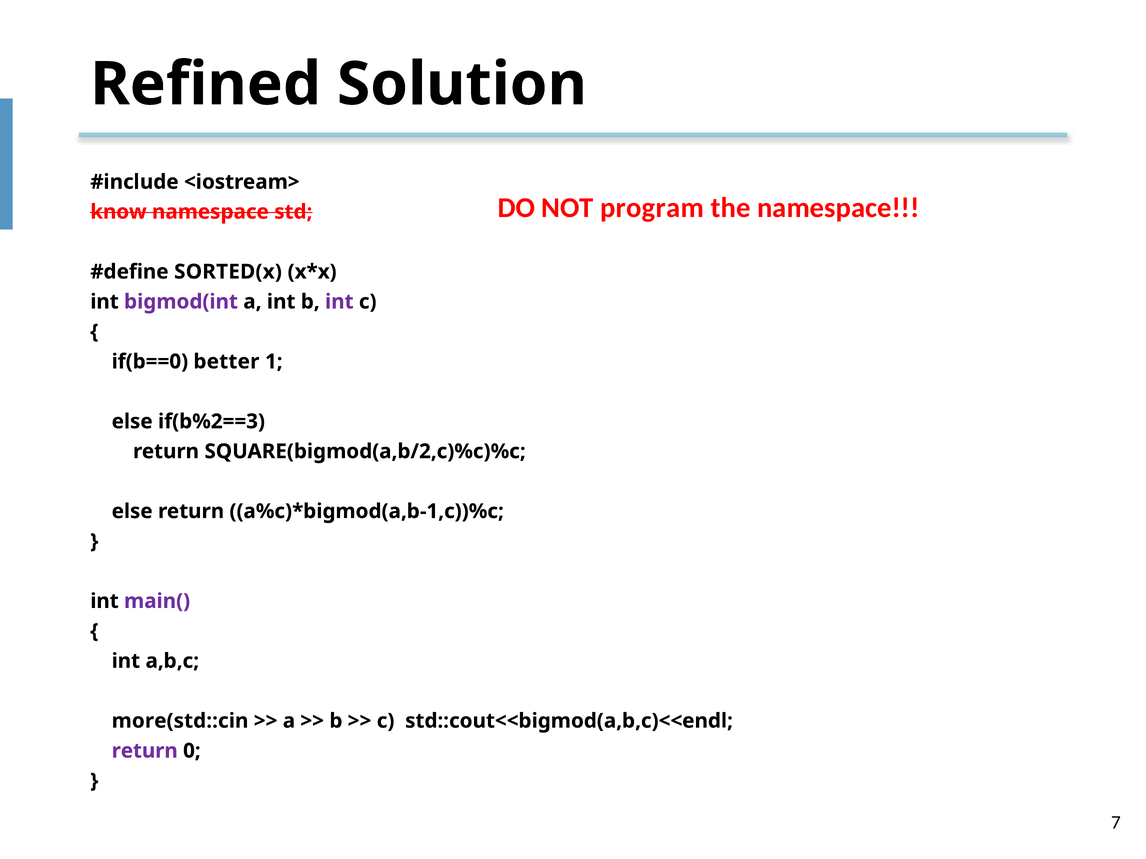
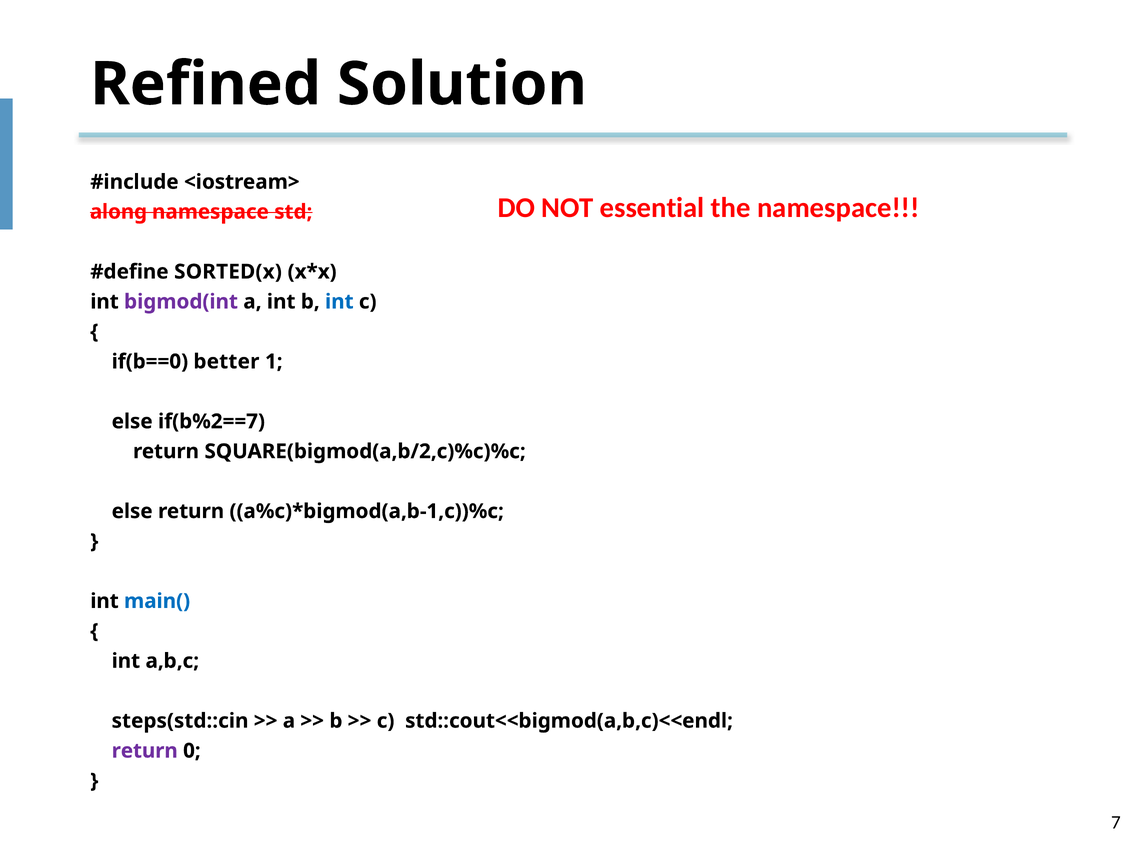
program: program -> essential (652, 208)
know: know -> along (118, 212)
int colour: purple -> blue (339, 302)
if(b%2==3: if(b%2==3 -> if(b%2==7 (212, 422)
main( colour: purple -> blue (157, 601)
more(std::cin: more(std::cin -> steps(std::cin (180, 721)
